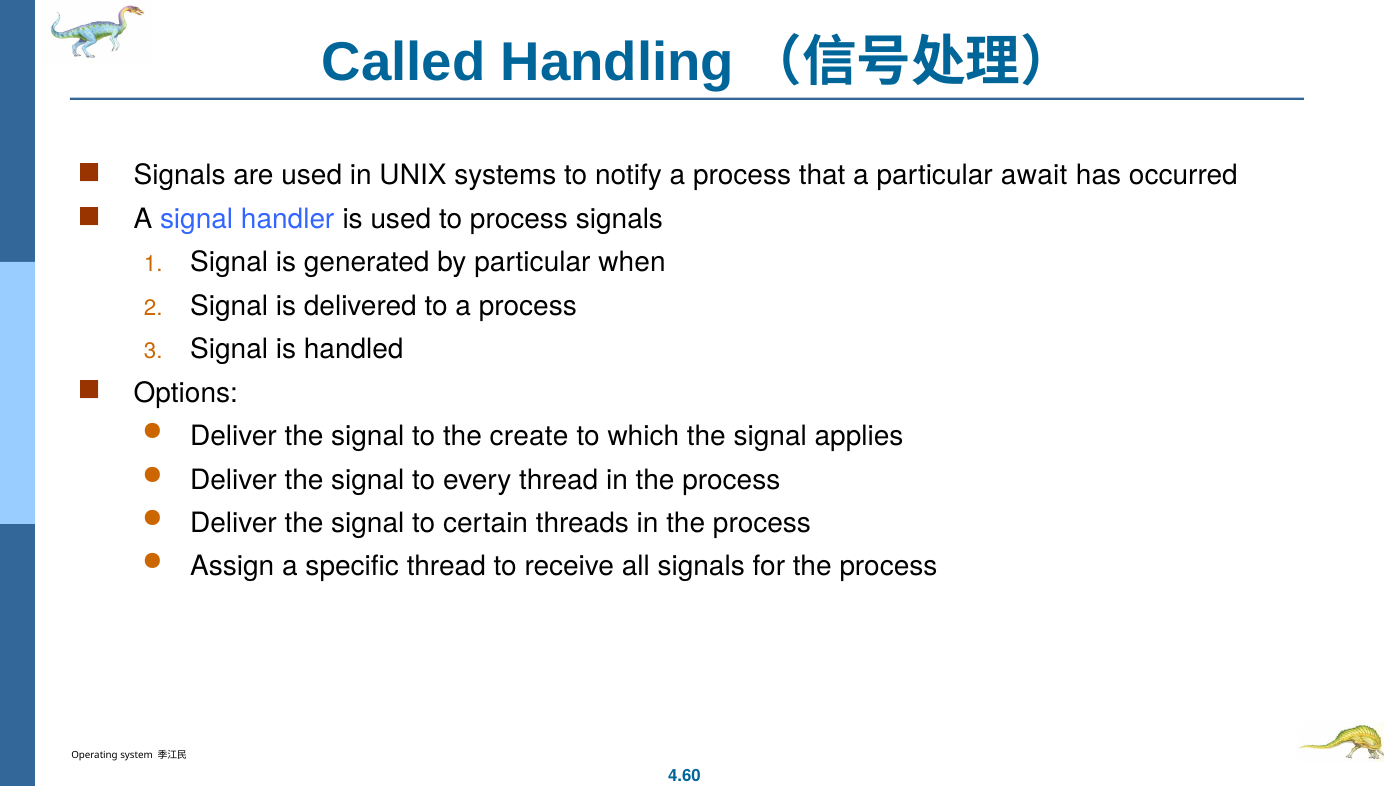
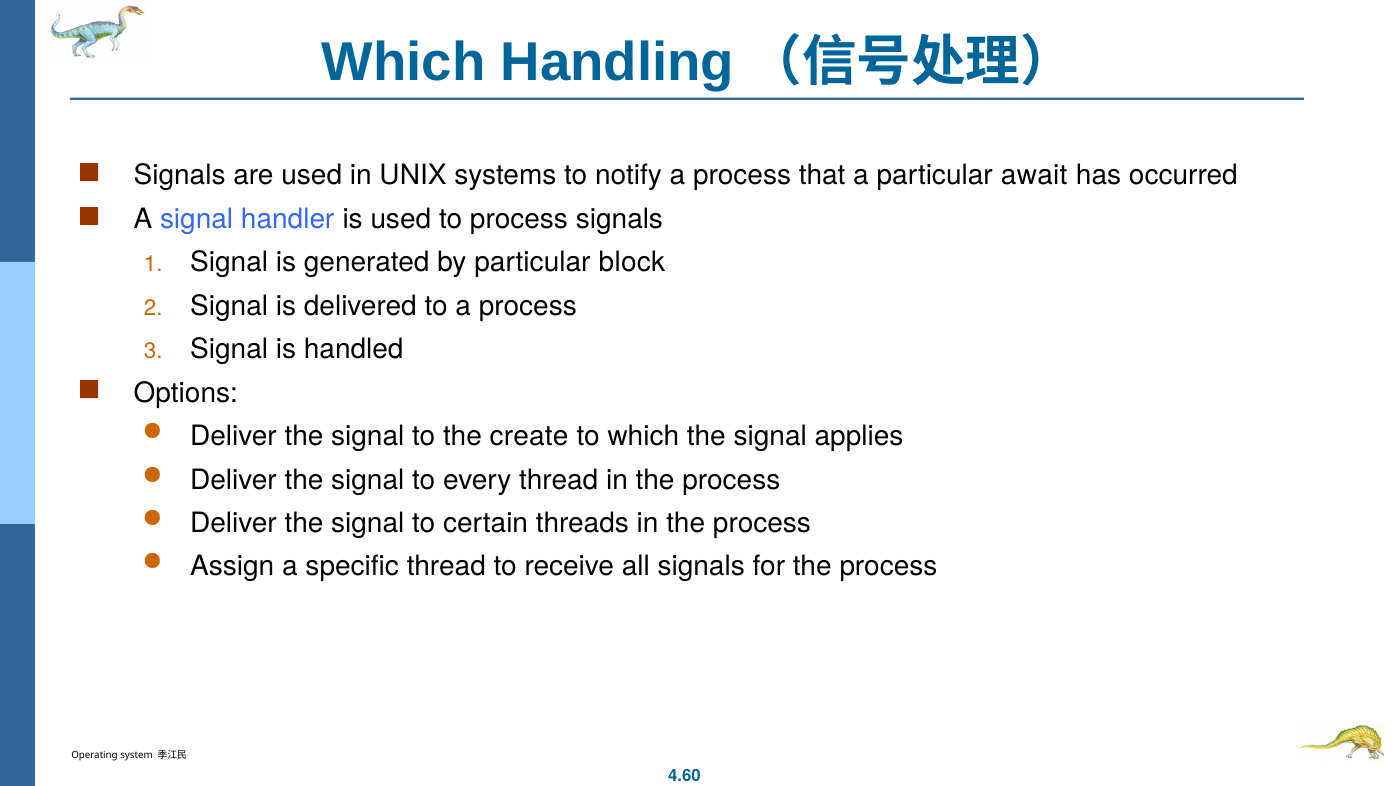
Called: Called -> Which (404, 63)
when: when -> block (632, 263)
